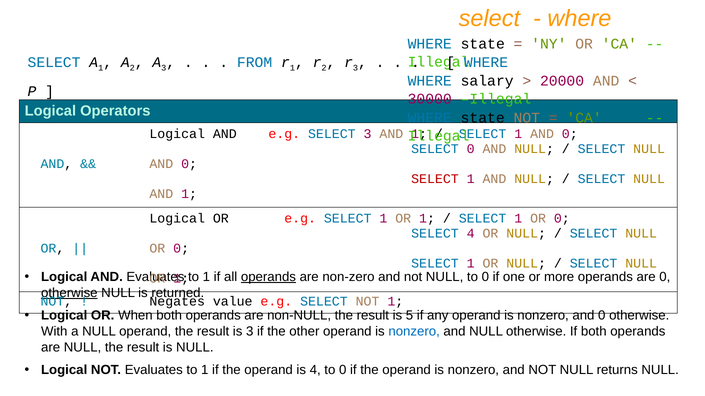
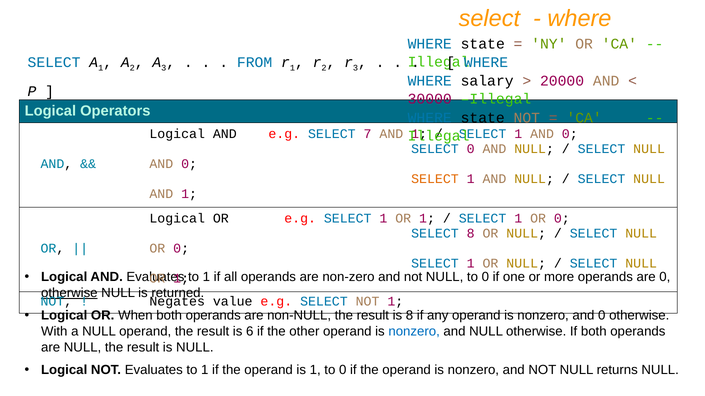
SELECT 3: 3 -> 7 (368, 134)
SELECT colour: red -> orange (435, 179)
SELECT 4: 4 -> 8 (471, 234)
operands underline: present -> none (268, 277)
is 5: 5 -> 8 (410, 316)
is 3: 3 -> 6 (250, 332)
is 4: 4 -> 1 (315, 371)
